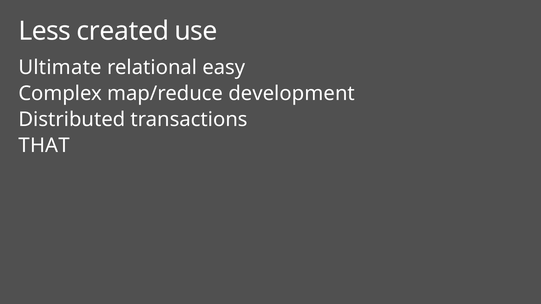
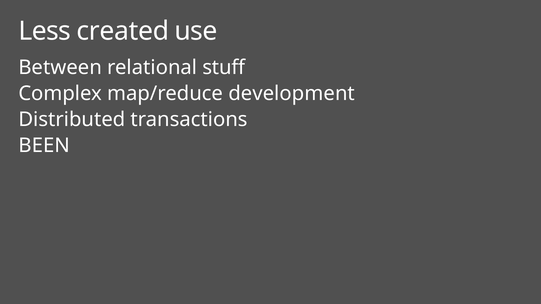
Ultimate: Ultimate -> Between (60, 68)
easy: easy -> stuff (224, 68)
THAT: THAT -> BEEN (44, 146)
